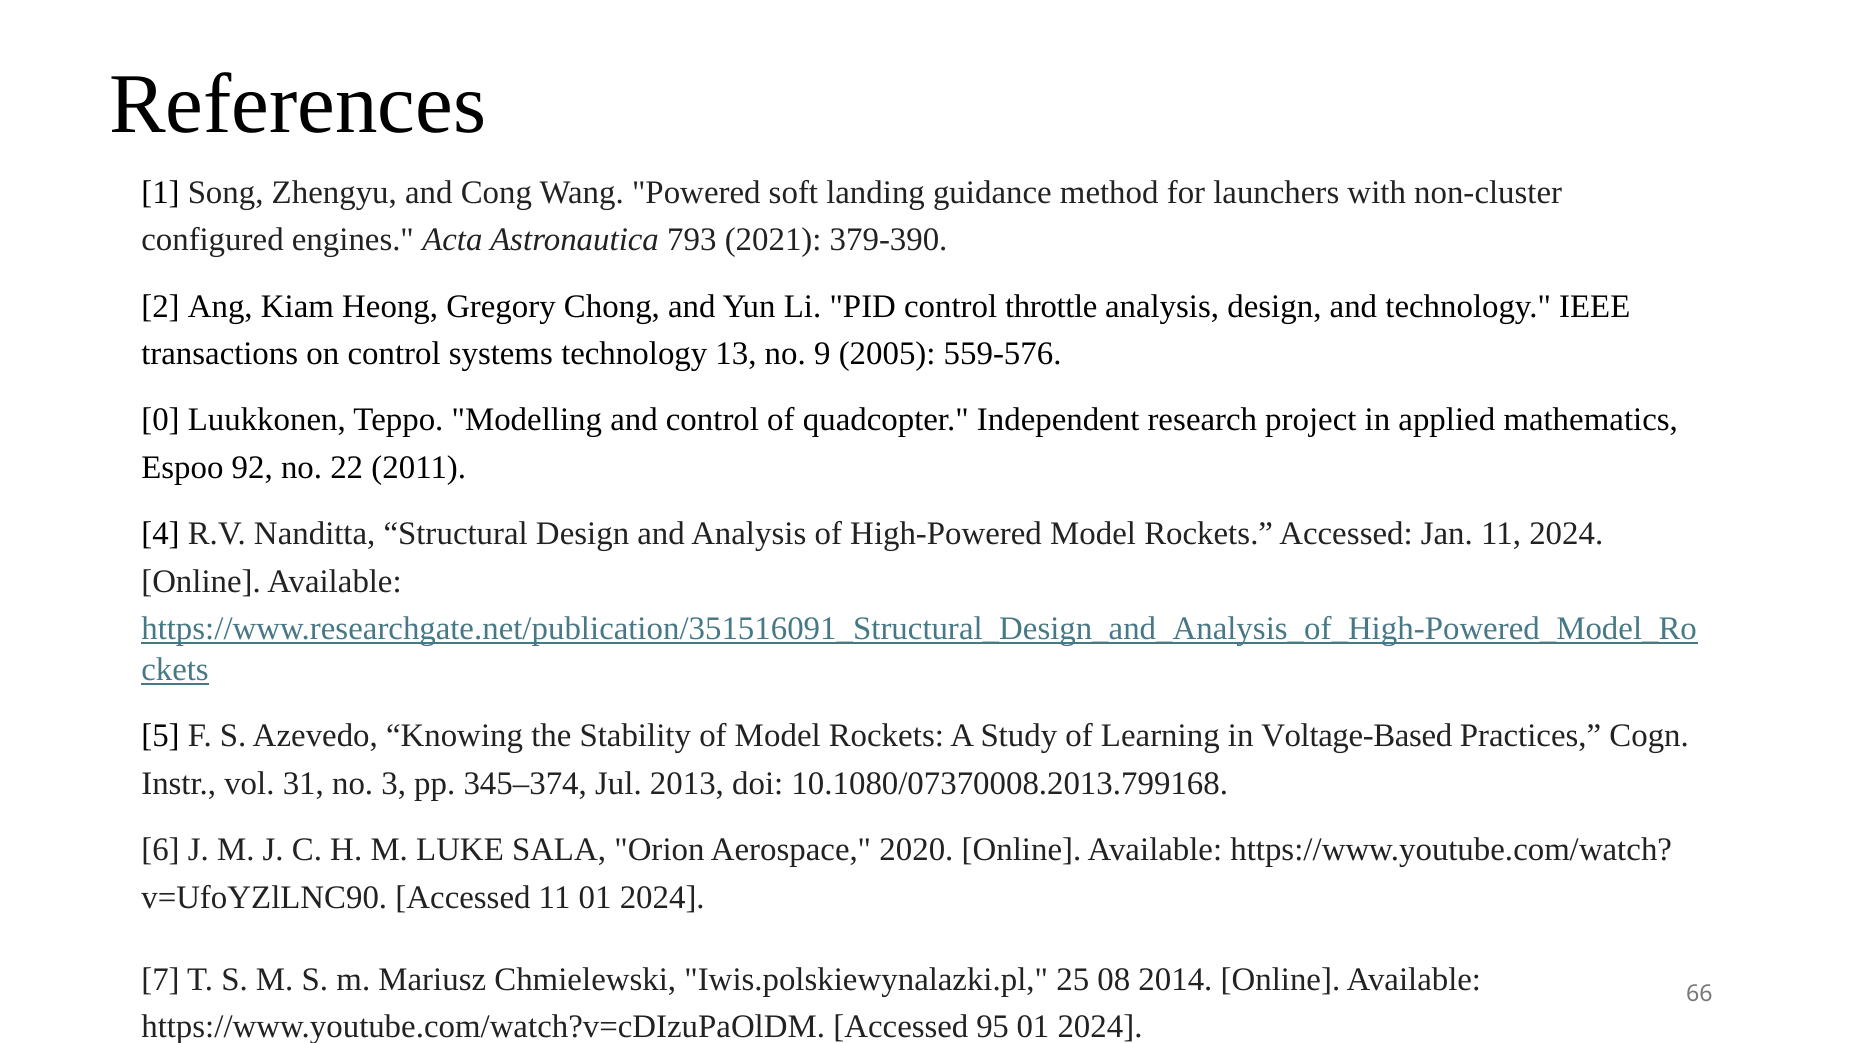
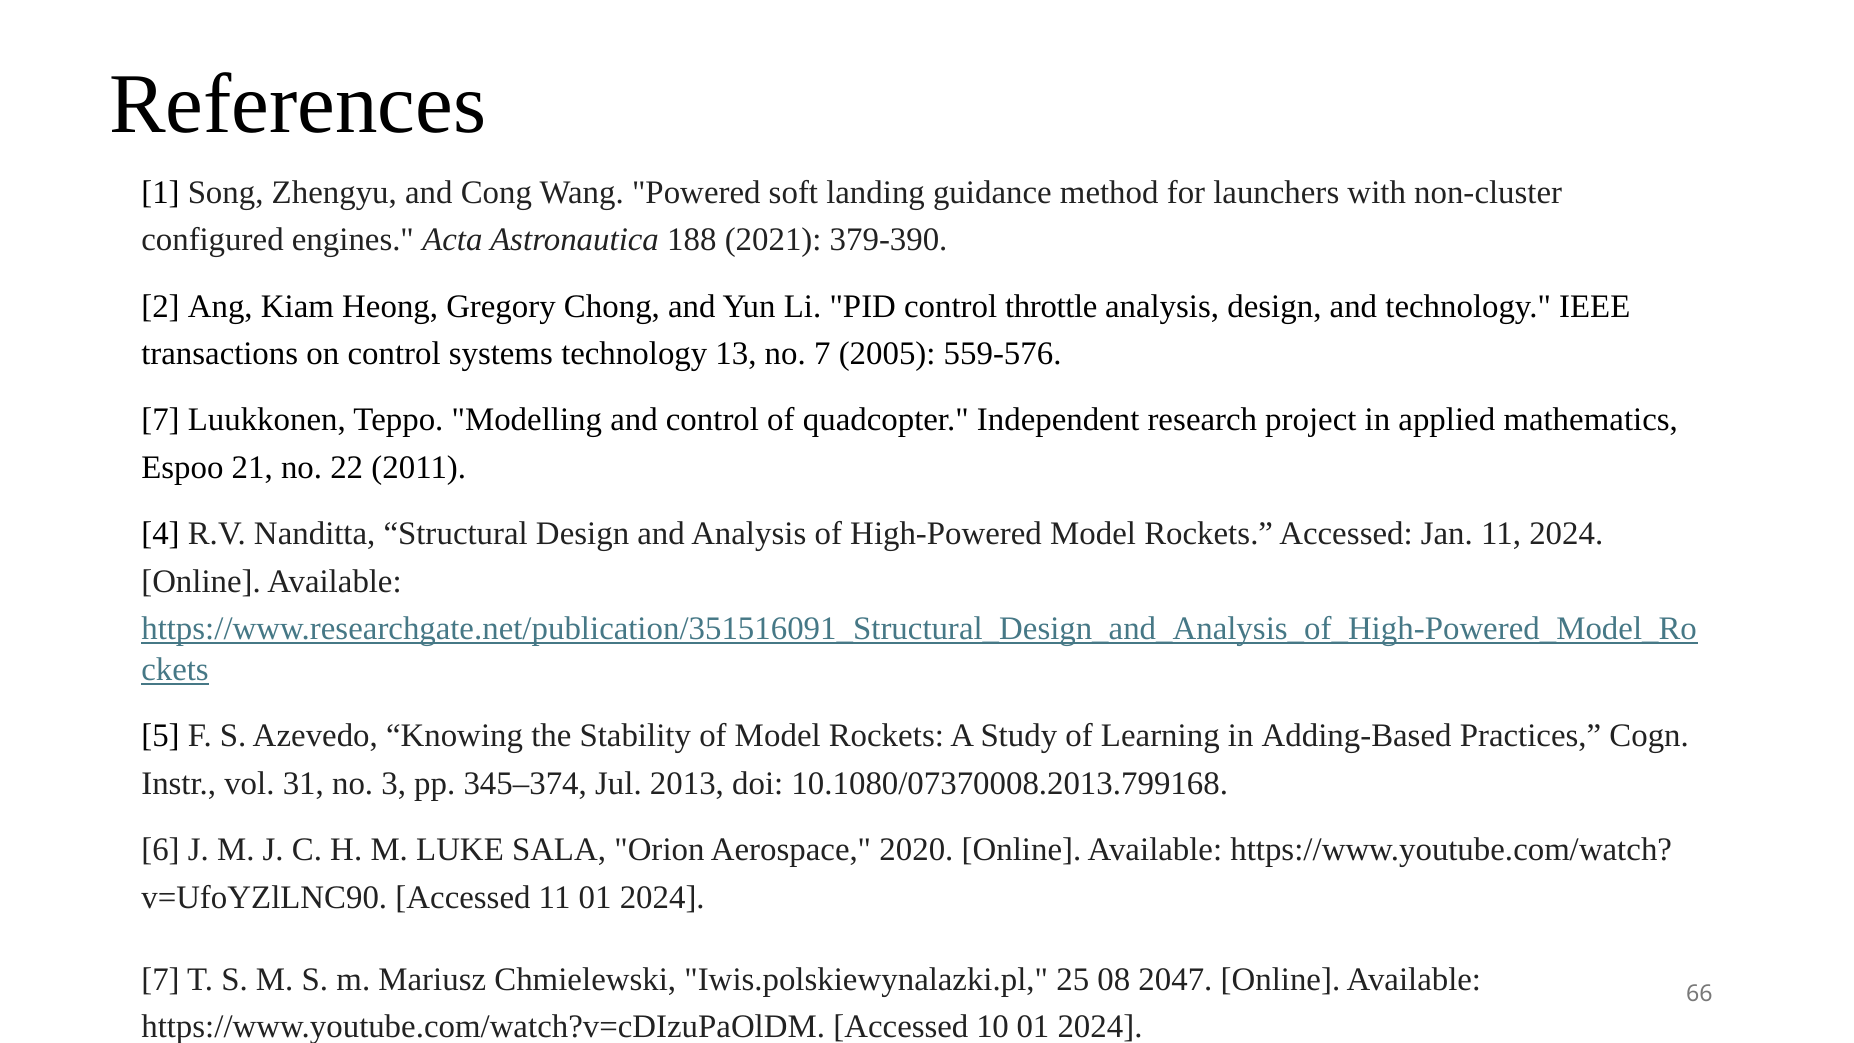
793: 793 -> 188 (692, 240)
no 9: 9 -> 7 (822, 353)
0: 0 -> 7 (160, 420)
92: 92 -> 21 (252, 467)
Voltage-Based: Voltage-Based -> Adding-Based (1357, 736)
2014: 2014 -> 2047 (1175, 979)
95: 95 -> 10 (993, 1026)
